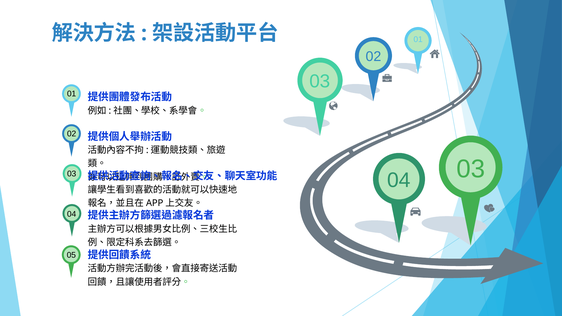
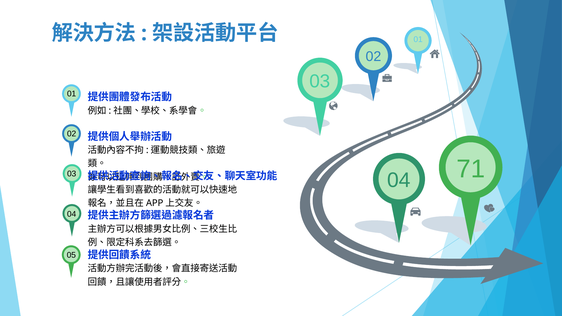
04 03: 03 -> 71 (471, 169)
